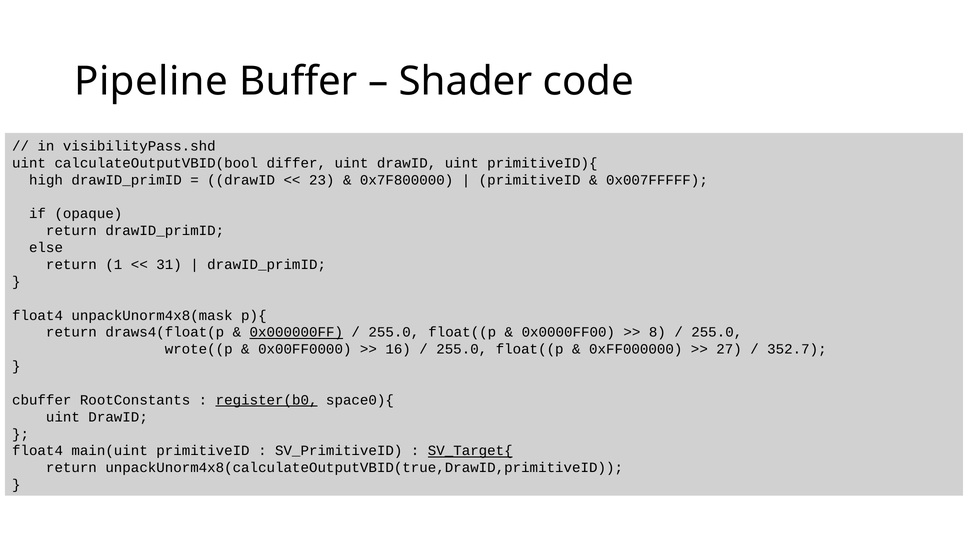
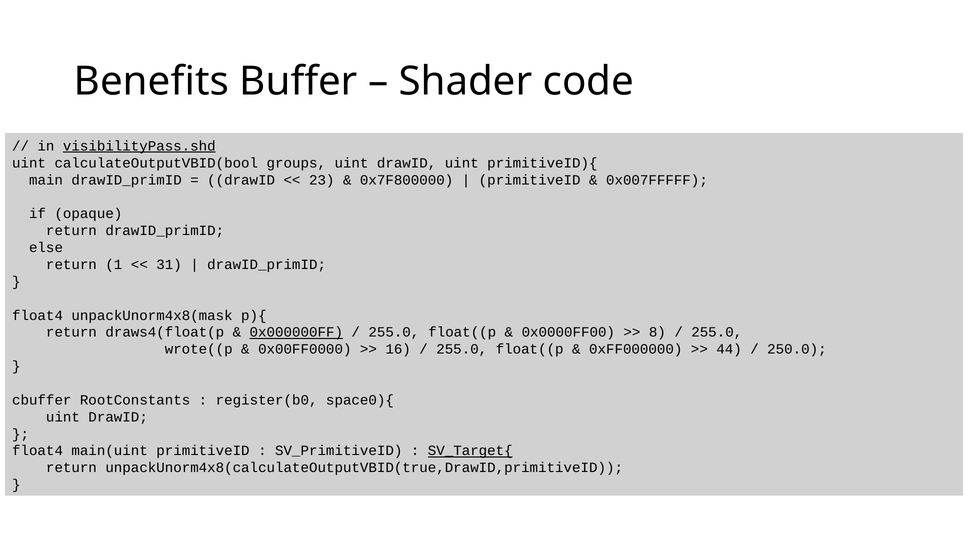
Pipeline: Pipeline -> Benefits (151, 81)
visibilityPass.shd underline: none -> present (139, 146)
differ: differ -> groups (296, 163)
high: high -> main (46, 180)
27: 27 -> 44 (729, 350)
352.7: 352.7 -> 250.0 (797, 350)
register(b0 underline: present -> none (267, 400)
